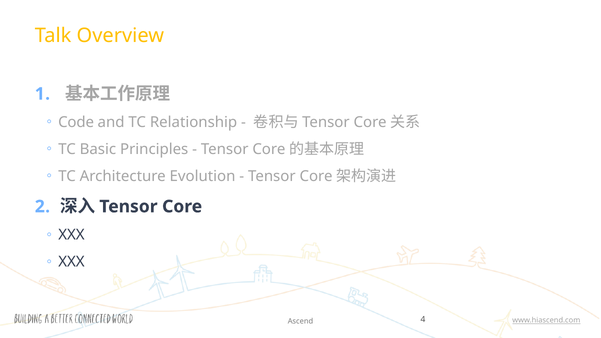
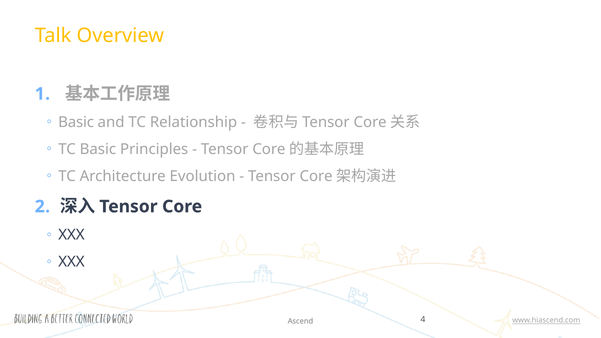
Code: Code -> Basic (76, 122)
